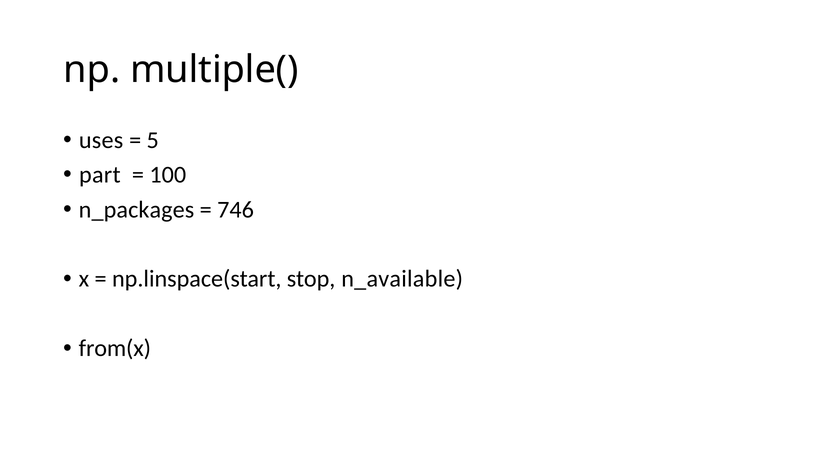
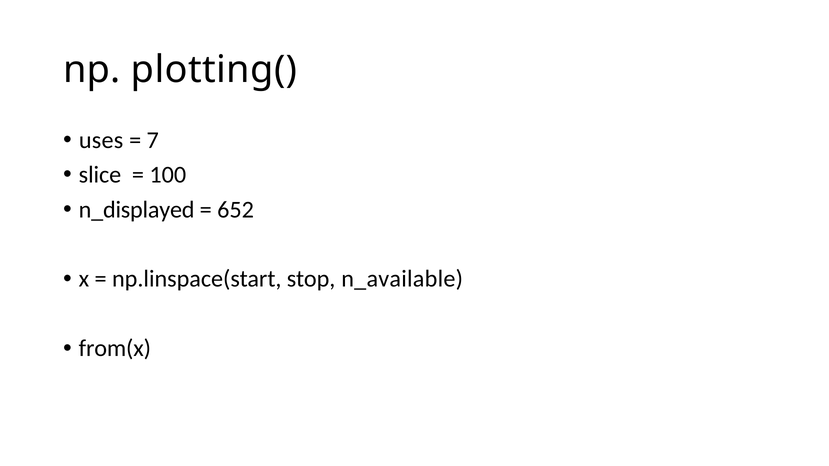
multiple(: multiple( -> plotting( (214, 70)
5: 5 -> 7 (153, 140)
part: part -> slice (100, 175)
n_packages: n_packages -> n_displayed (137, 210)
746: 746 -> 652 (236, 210)
